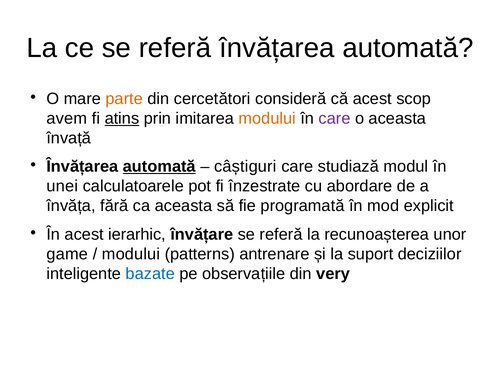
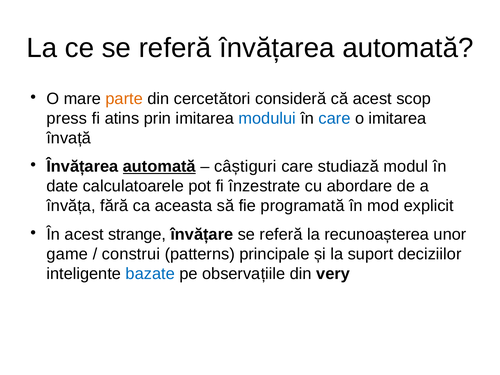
avem: avem -> press (67, 118)
atins underline: present -> none (122, 118)
modului colour: orange -> blue (267, 118)
care colour: purple -> blue (335, 118)
o aceasta: aceasta -> imitarea (397, 118)
unei: unei -> date (62, 186)
ierarhic: ierarhic -> strange (137, 234)
modului: modului -> construi (131, 254)
antrenare: antrenare -> principale (274, 254)
